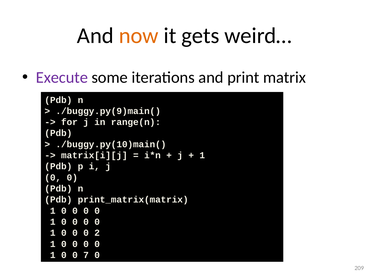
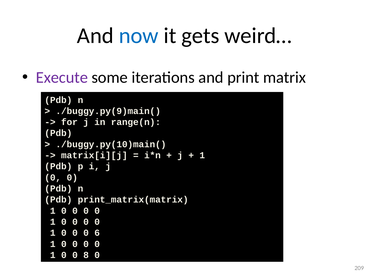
now colour: orange -> blue (139, 36)
2: 2 -> 6 (97, 233)
7: 7 -> 8 (86, 255)
